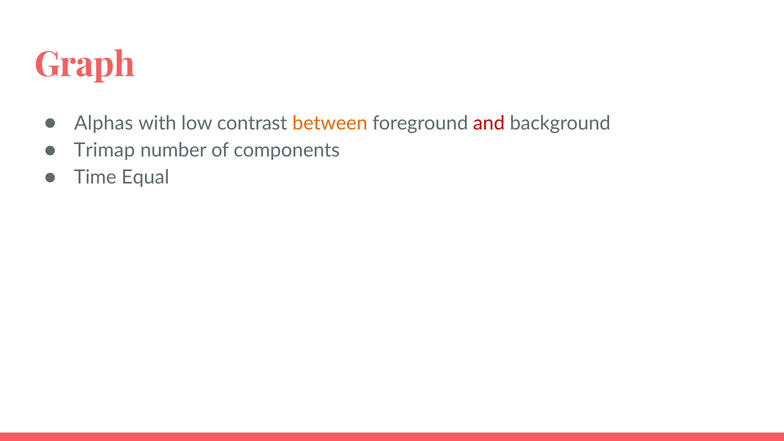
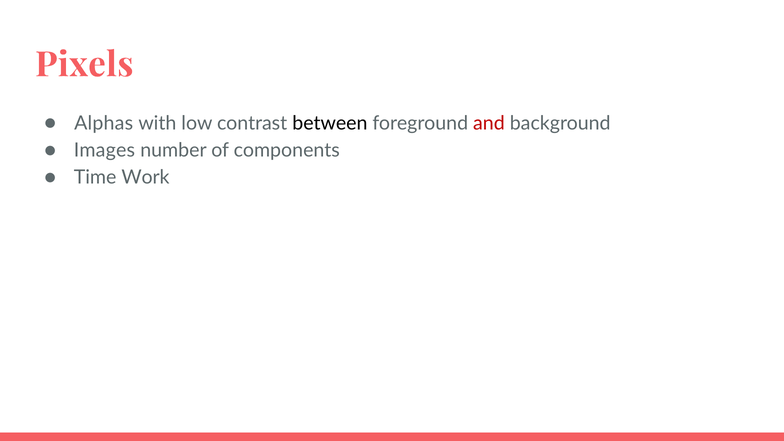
Graph: Graph -> Pixels (84, 65)
between colour: orange -> black (330, 123)
Trimap: Trimap -> Images (104, 150)
Equal: Equal -> Work (145, 177)
